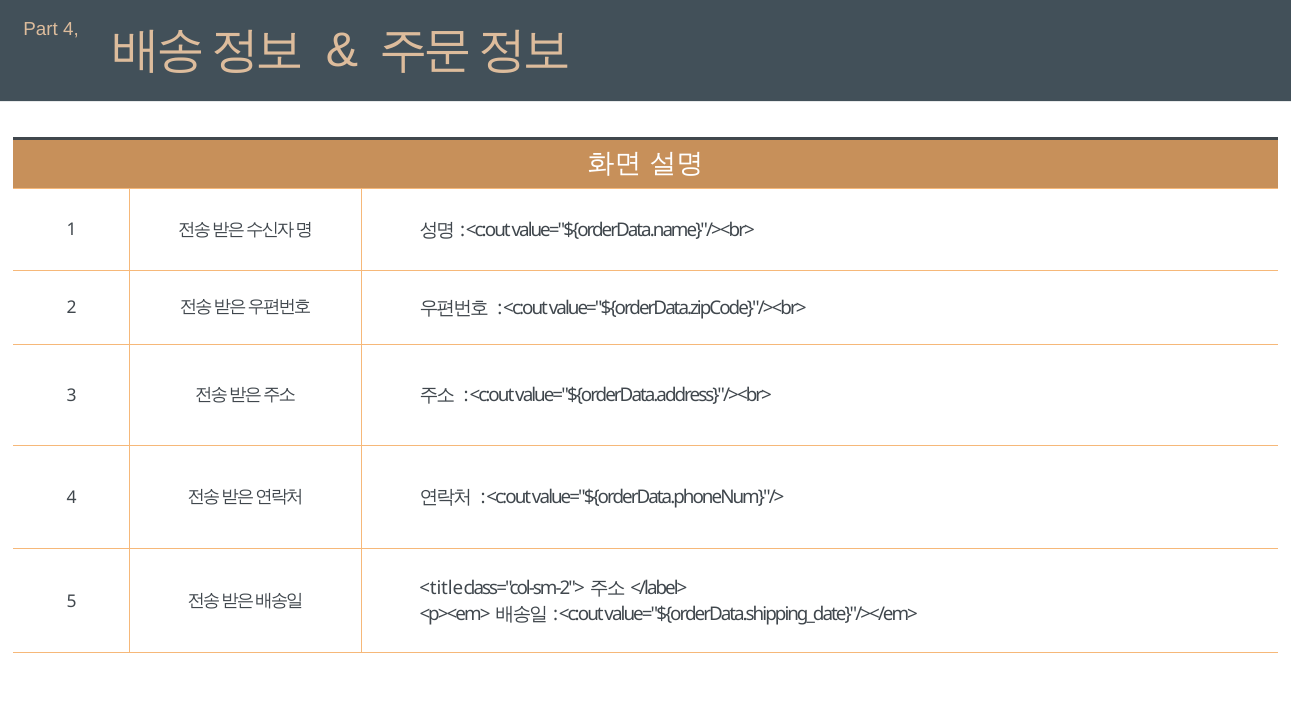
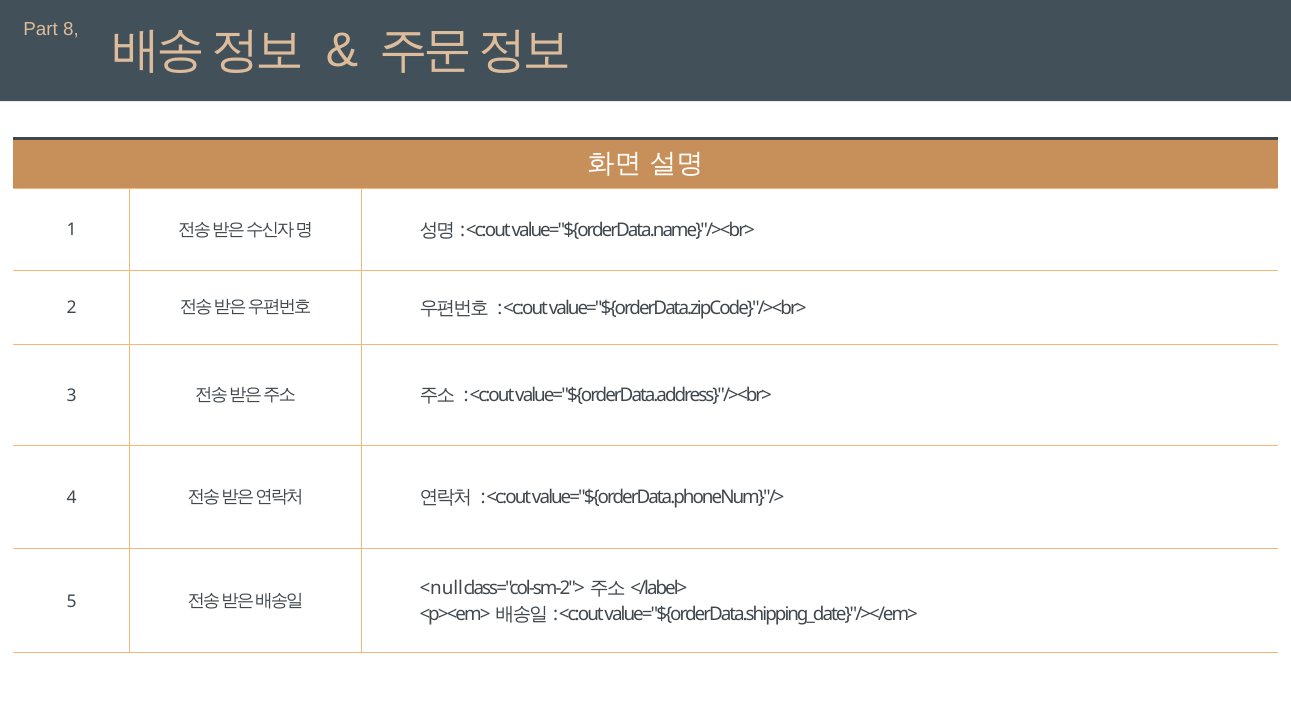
Part 4: 4 -> 8 (71, 29)
<title: <title -> <null (441, 589)
